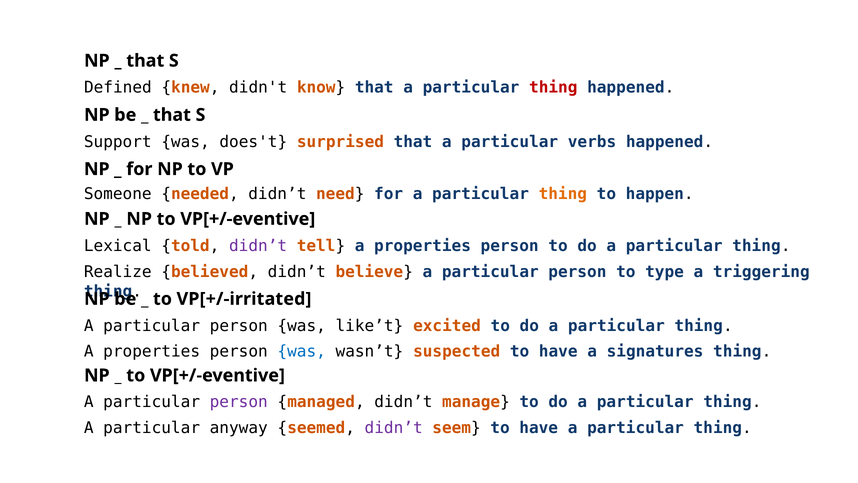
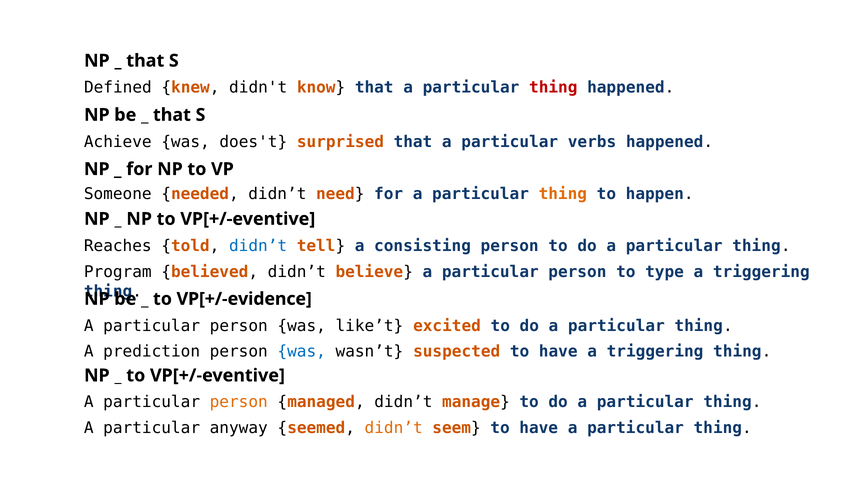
Support: Support -> Achieve (118, 142)
Lexical: Lexical -> Reaches (118, 246)
didn’t colour: purple -> blue (258, 246)
tell a properties: properties -> consisting (423, 246)
Realize: Realize -> Program (118, 272)
VP[+/-irritated: VP[+/-irritated -> VP[+/-evidence (244, 299)
properties: properties -> prediction (152, 351)
have a signatures: signatures -> triggering (655, 351)
person colour: purple -> orange (239, 402)
didn’t colour: purple -> orange (394, 428)
